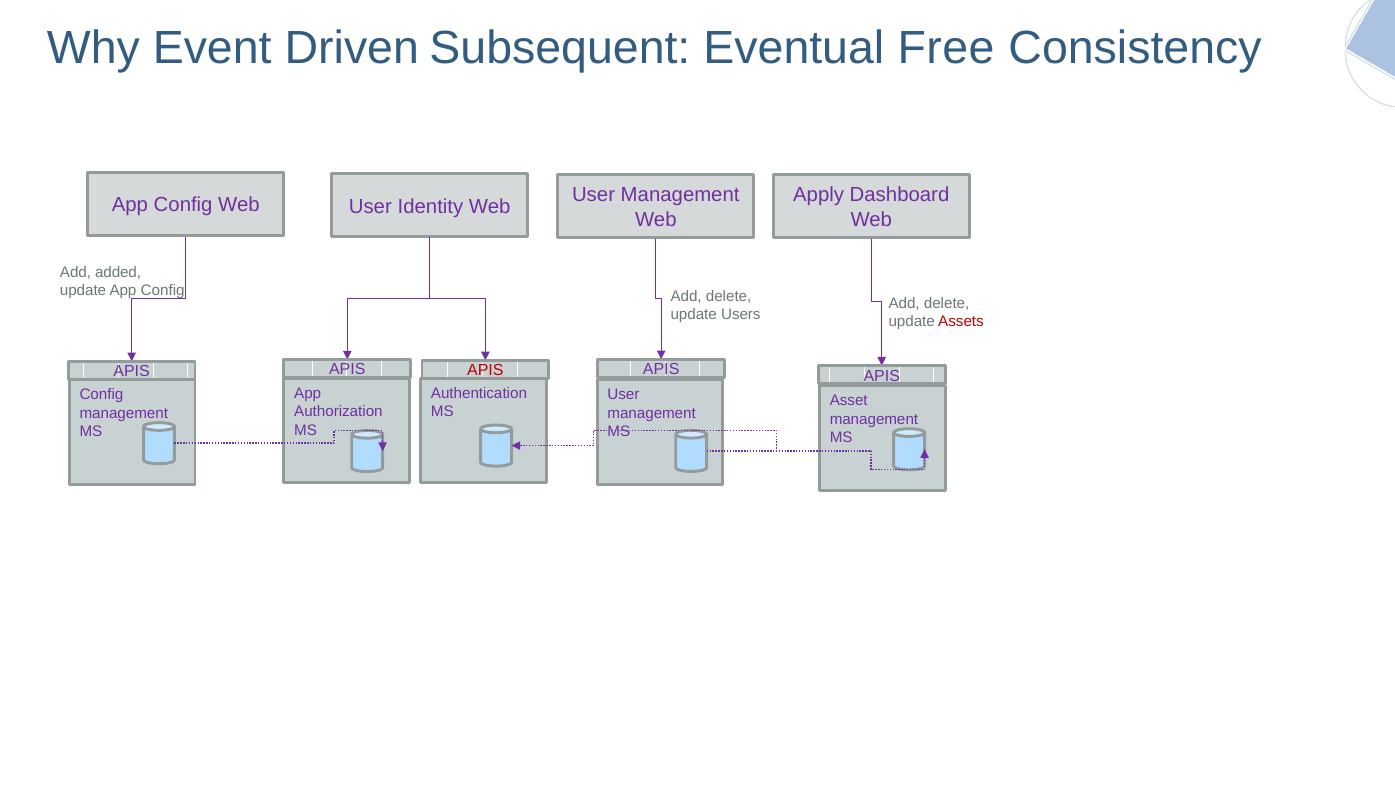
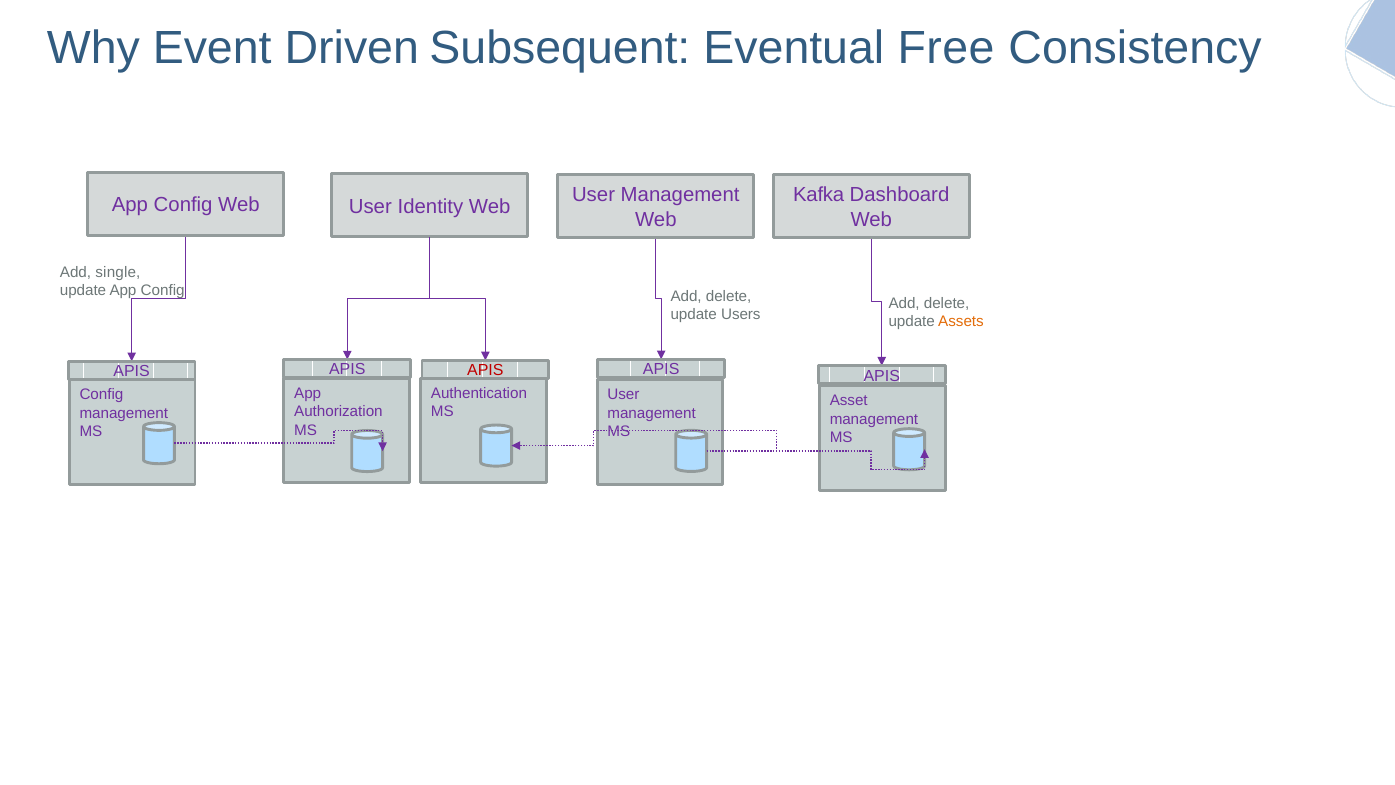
Apply: Apply -> Kafka (819, 195)
added: added -> single (118, 272)
Assets colour: red -> orange (961, 321)
